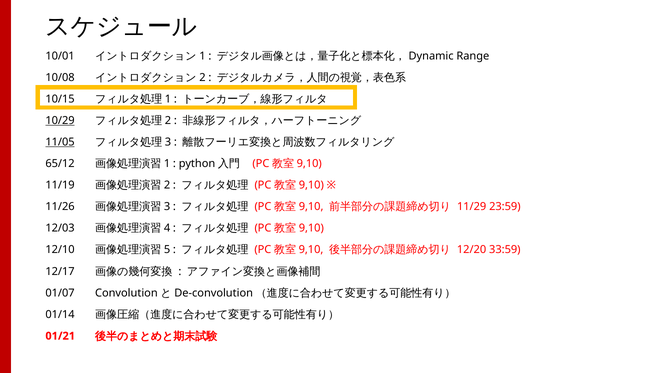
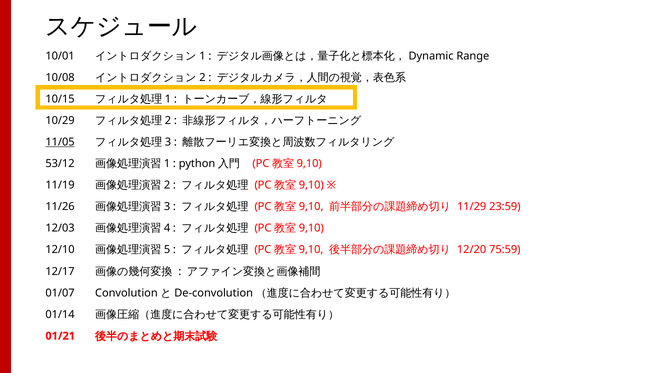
10/29 underline: present -> none (60, 121)
65/12: 65/12 -> 53/12 (60, 164)
33:59: 33:59 -> 75:59 (505, 250)
